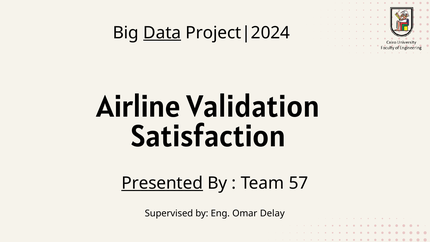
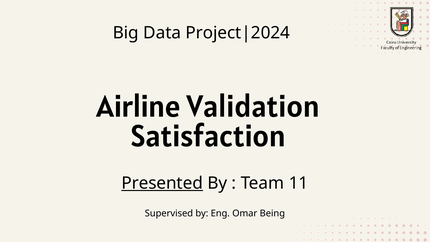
Data underline: present -> none (162, 33)
57: 57 -> 11 (298, 183)
Delay: Delay -> Being (272, 213)
